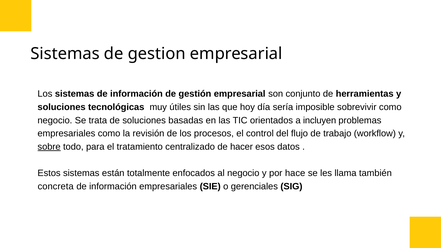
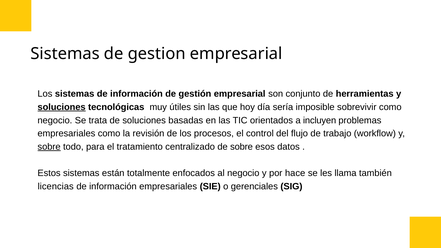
soluciones underline: none -> present (62, 107)
de hacer: hacer -> sobre (242, 147)
concreta: concreta -> licencias (56, 187)
